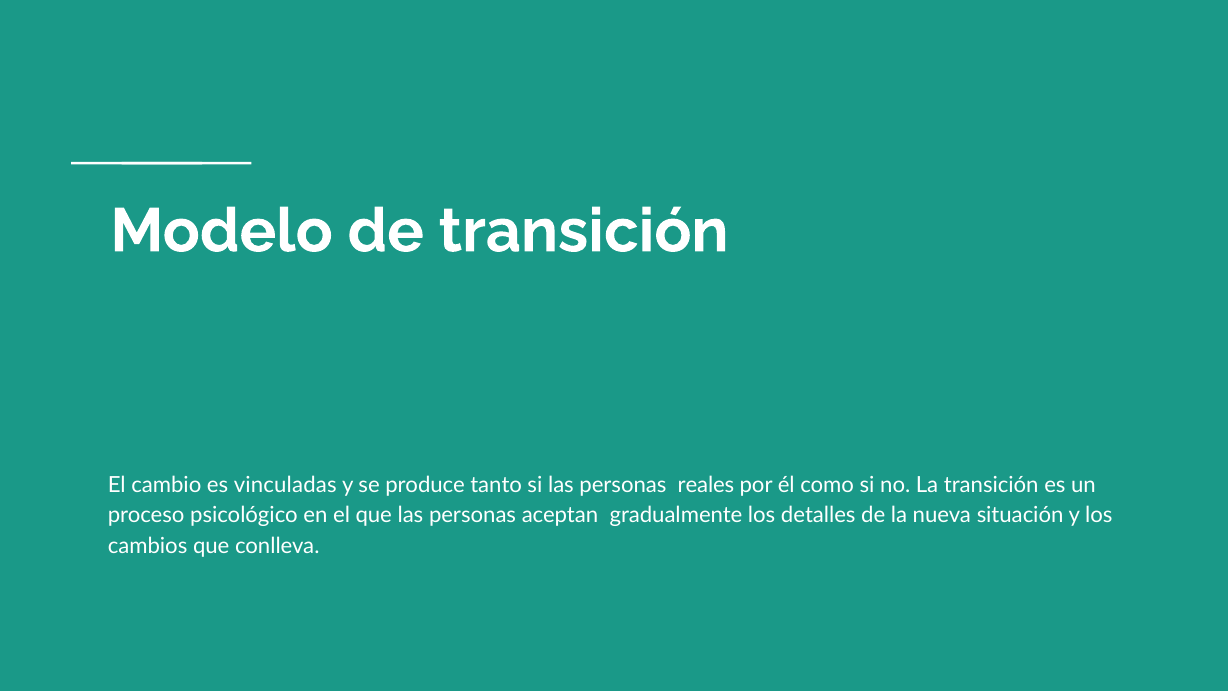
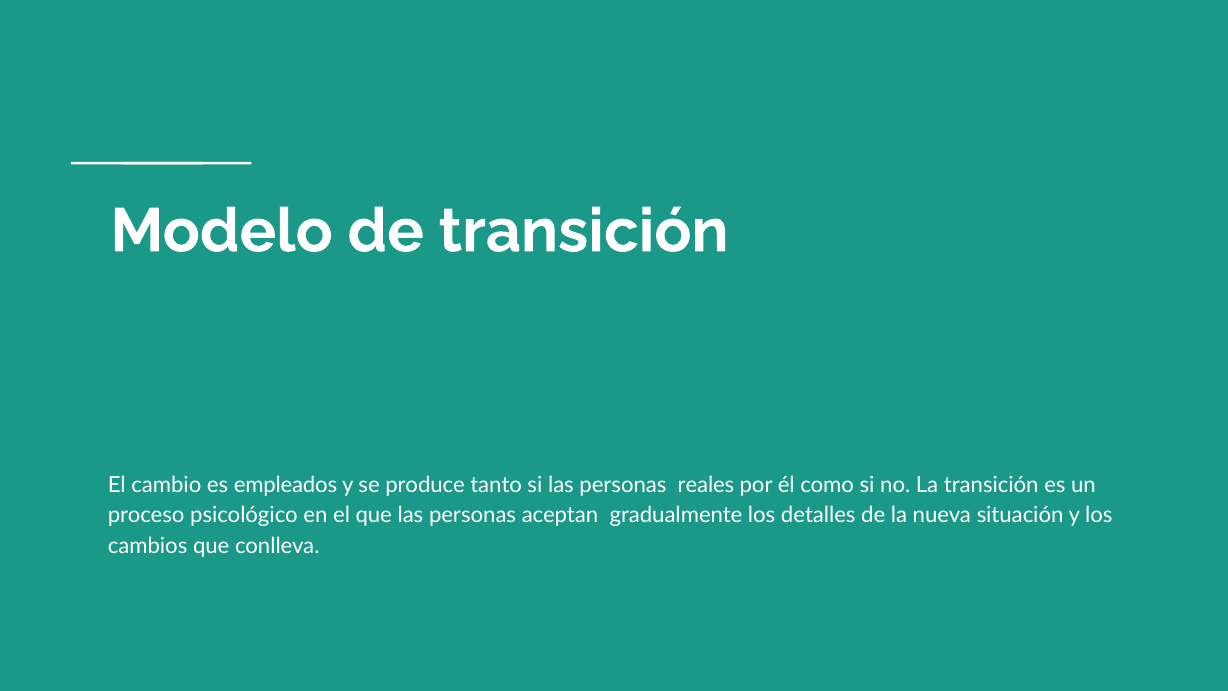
vinculadas: vinculadas -> empleados (285, 485)
